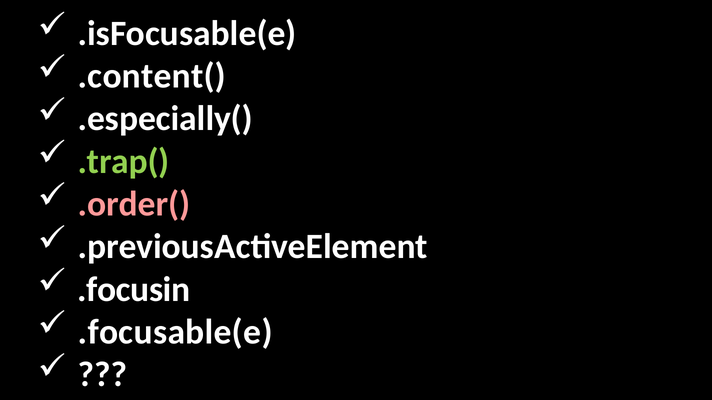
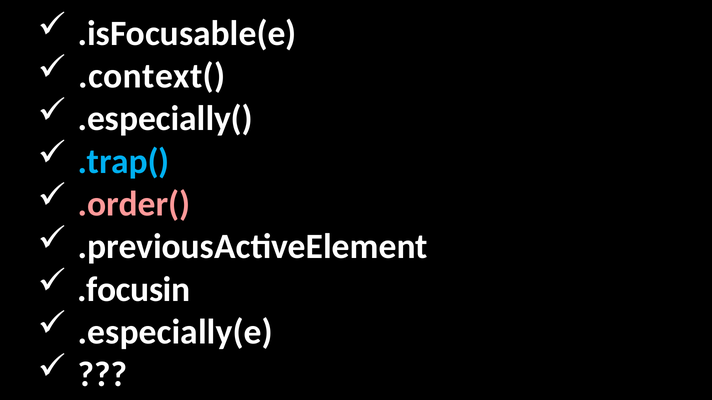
.content(: .content( -> .context( (152, 76)
.trap( colour: light green -> light blue (124, 161)
.focusable(e: .focusable(e -> .especially(e (175, 332)
